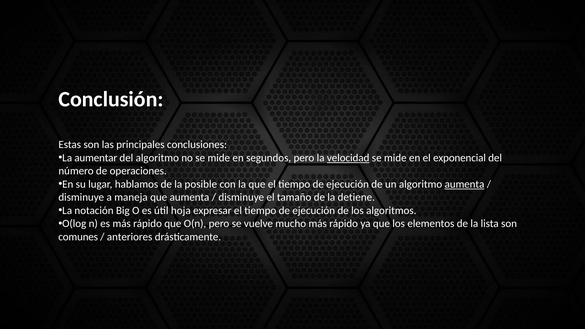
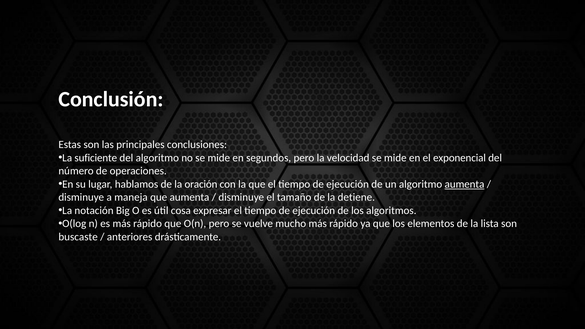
aumentar: aumentar -> suficiente (96, 158)
velocidad underline: present -> none (348, 158)
posible: posible -> oración (201, 184)
hoja: hoja -> cosa (181, 211)
comunes: comunes -> buscaste (78, 237)
